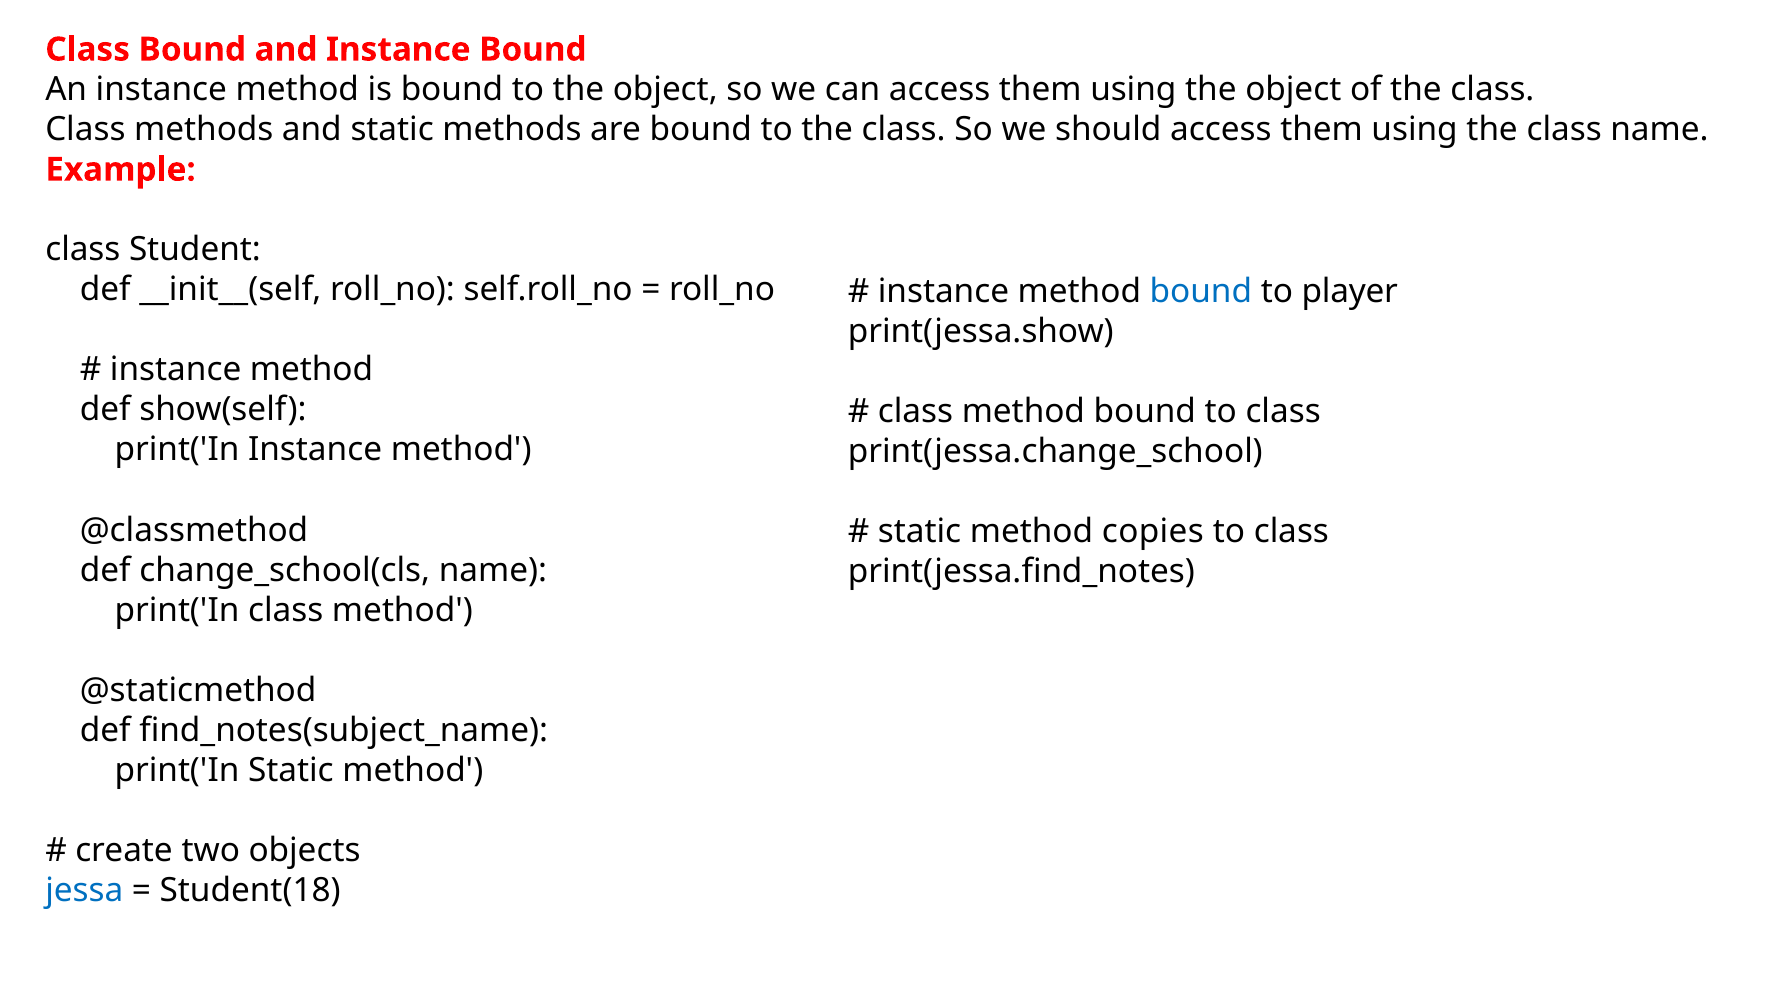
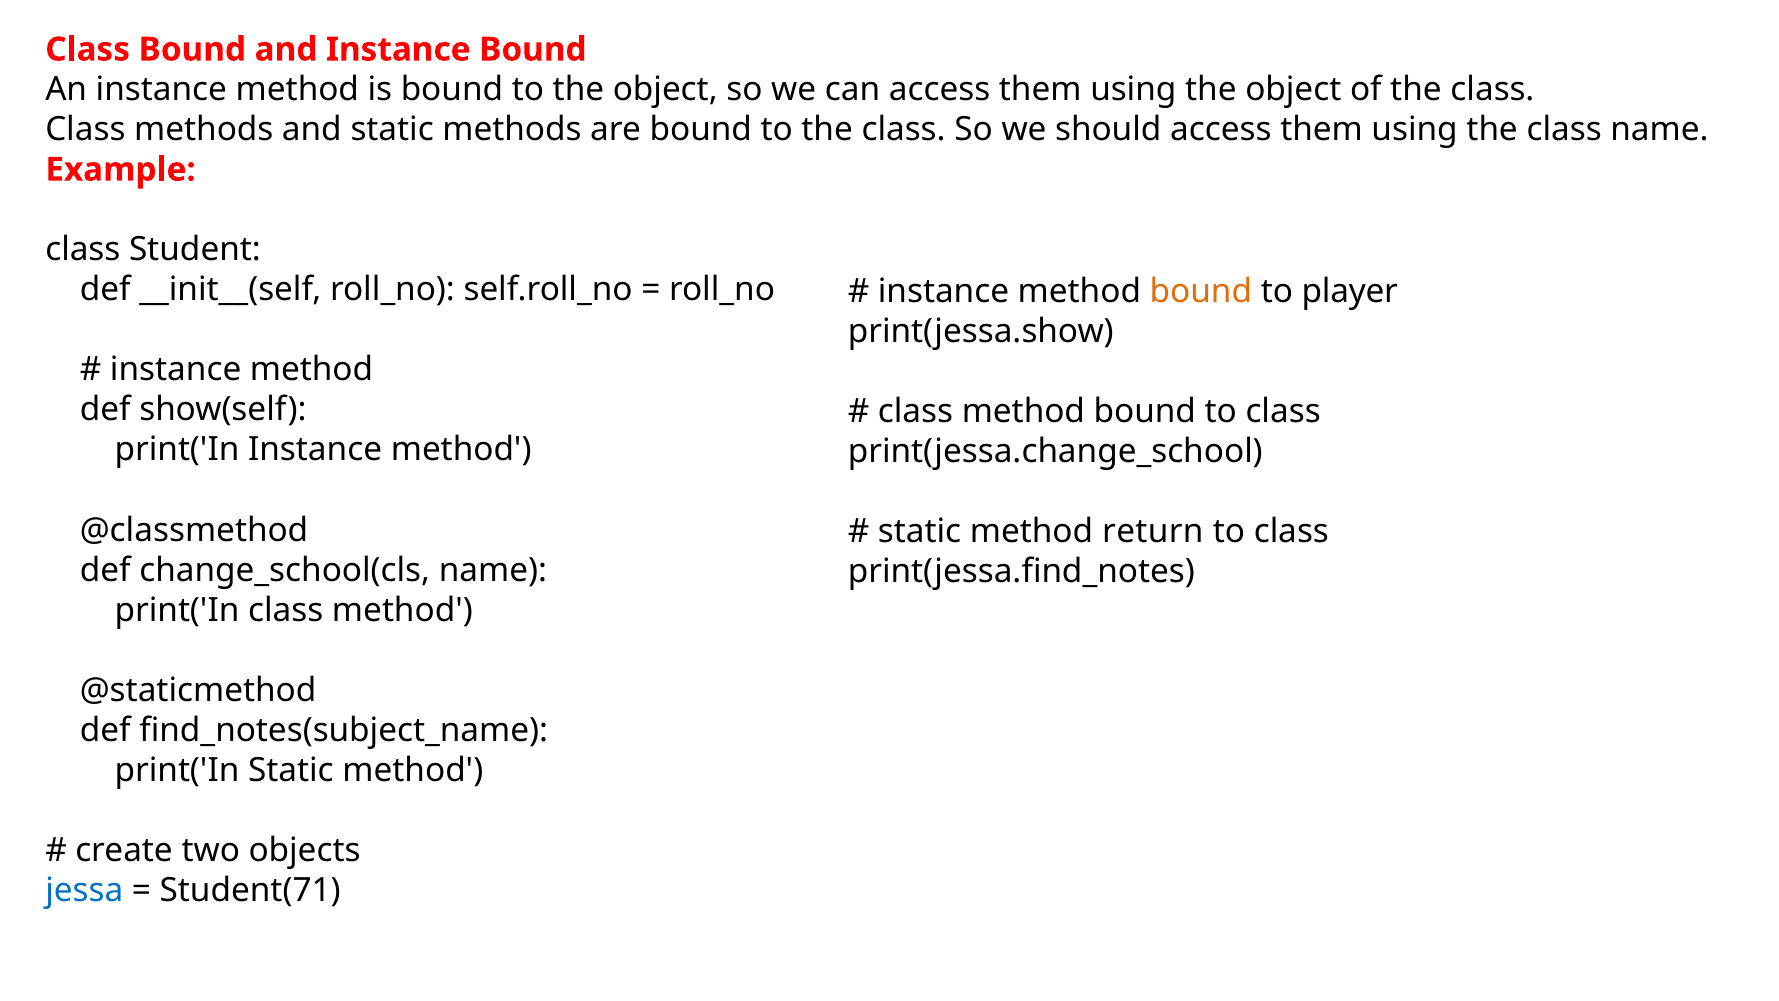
bound colour: blue -> orange (1201, 291)
copies: copies -> return (1153, 531)
Student(18: Student(18 -> Student(71 (250, 890)
